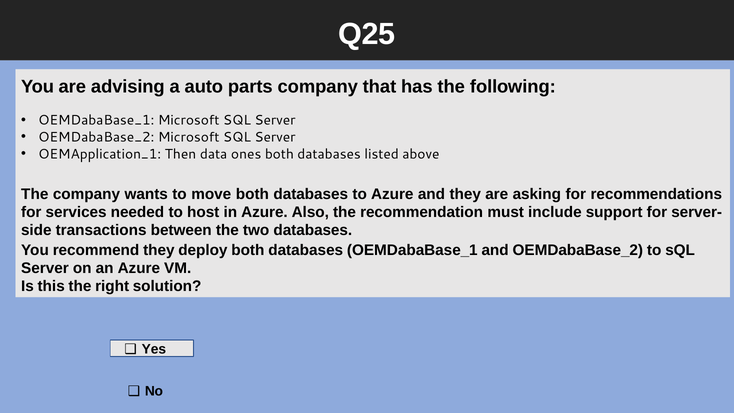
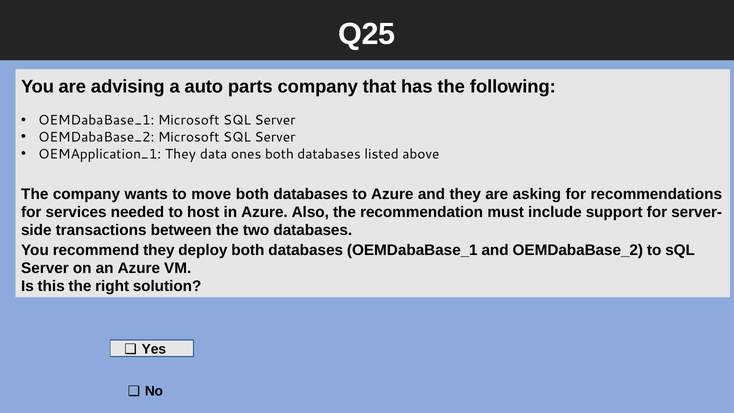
OEMApplication_1 Then: Then -> They (180, 154)
